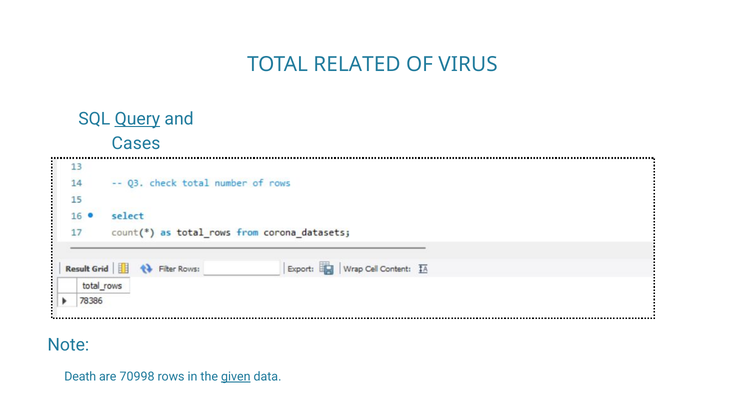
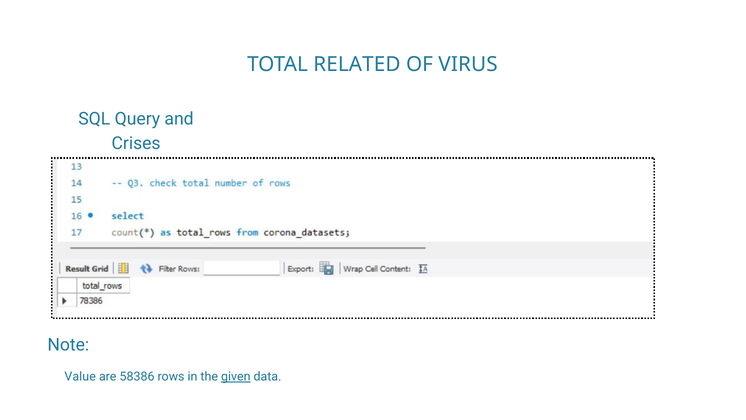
Query underline: present -> none (137, 119)
Cases: Cases -> Crises (136, 143)
Death: Death -> Value (80, 376)
70998: 70998 -> 58386 (137, 376)
